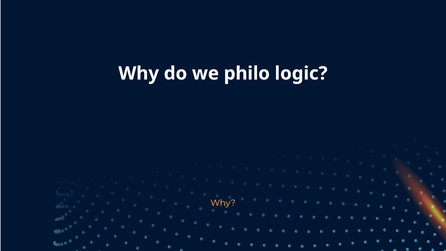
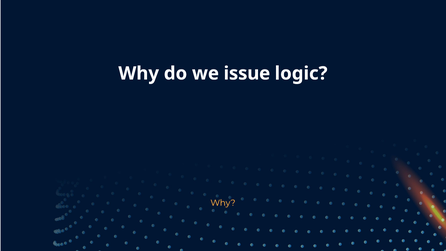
philo: philo -> issue (247, 73)
